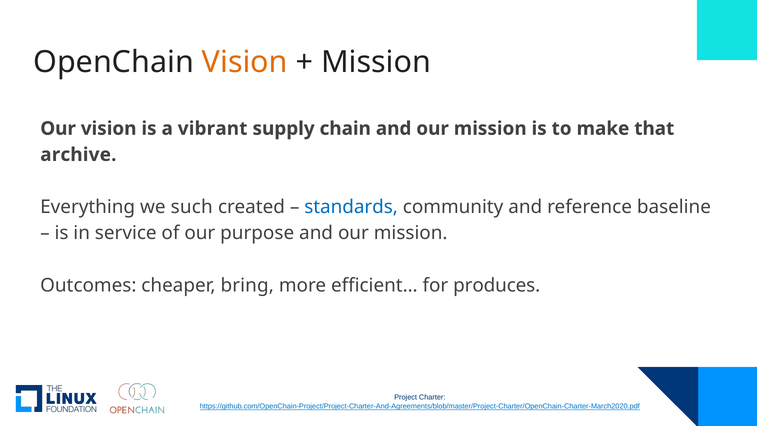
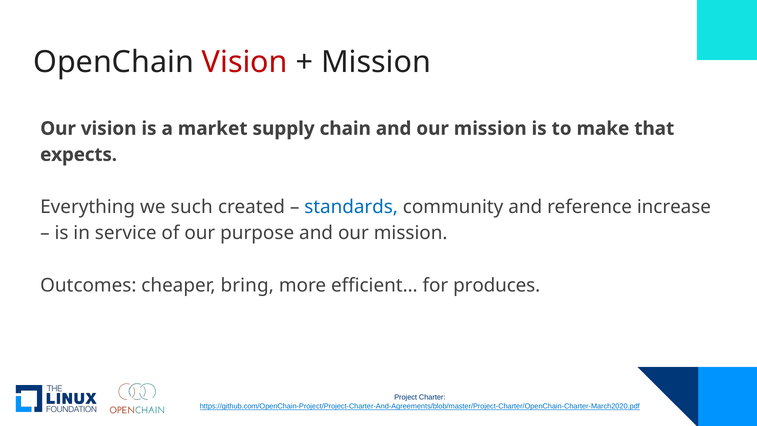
Vision colour: orange -> red (245, 62)
vibrant: vibrant -> market (213, 128)
archive: archive -> expects (79, 155)
baseline: baseline -> increase (674, 207)
